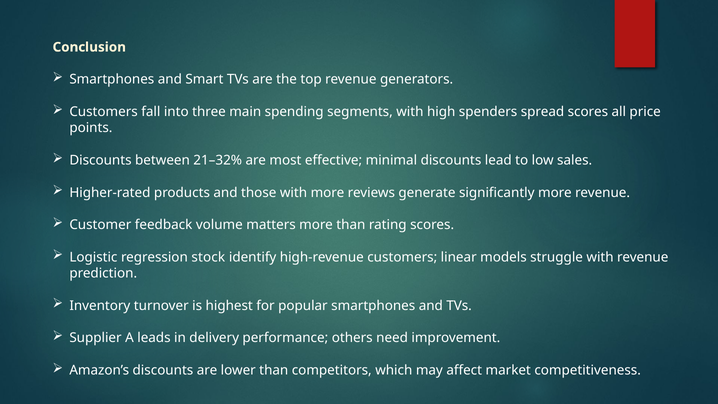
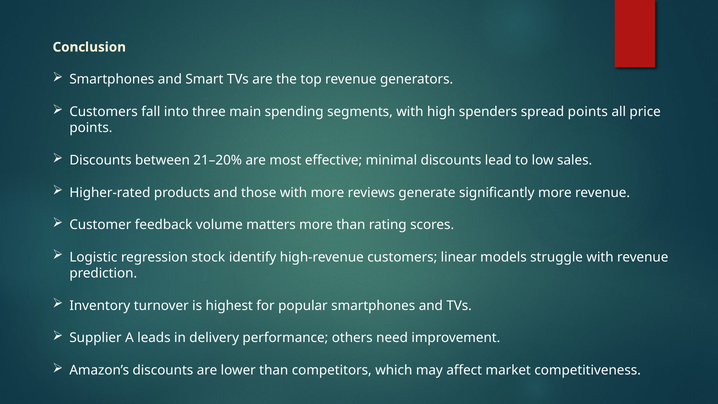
spread scores: scores -> points (588, 112)
21–32%: 21–32% -> 21–20% (218, 160)
